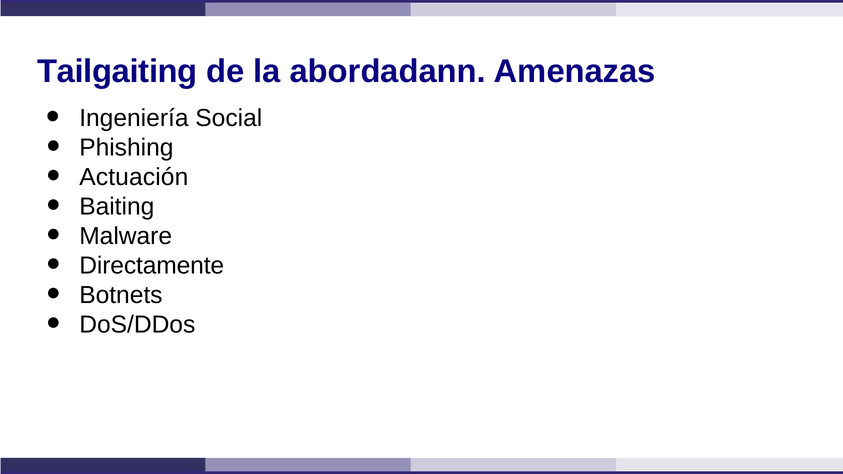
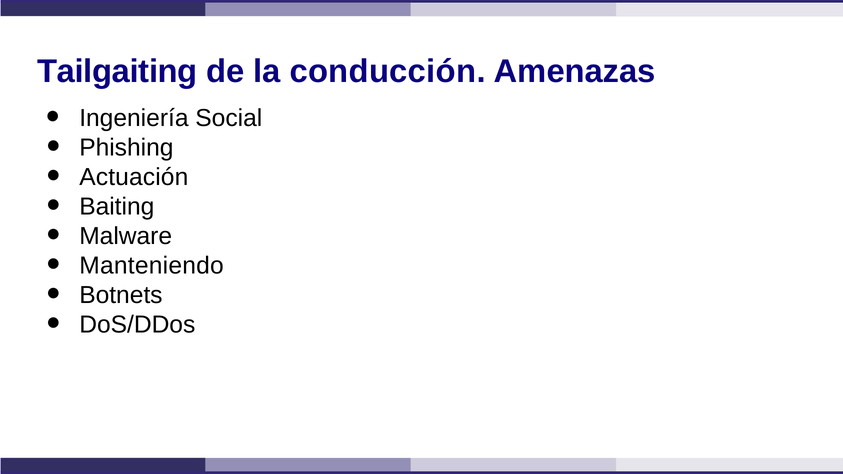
abordadann: abordadann -> conducción (388, 71)
Directamente: Directamente -> Manteniendo (152, 266)
